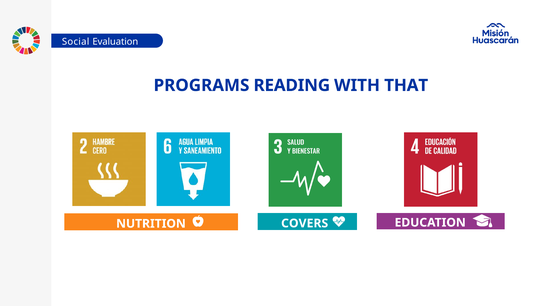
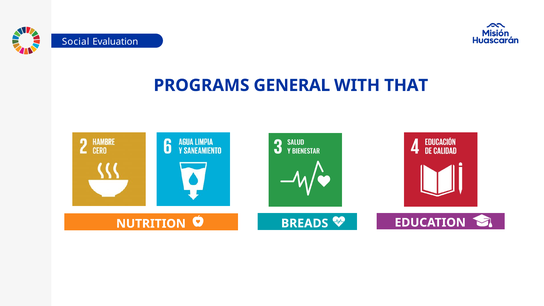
READING: READING -> GENERAL (292, 85)
COVERS: COVERS -> BREADS (305, 223)
